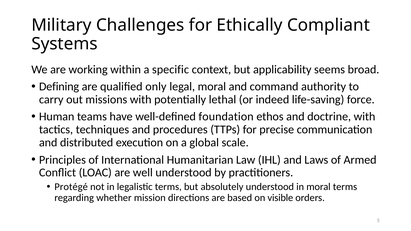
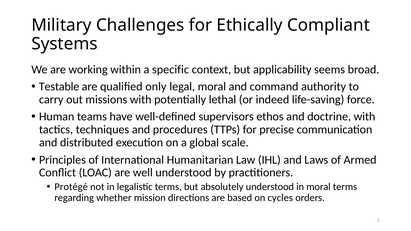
Defining: Defining -> Testable (59, 87)
foundation: foundation -> supervisors (226, 117)
visible: visible -> cycles (280, 198)
